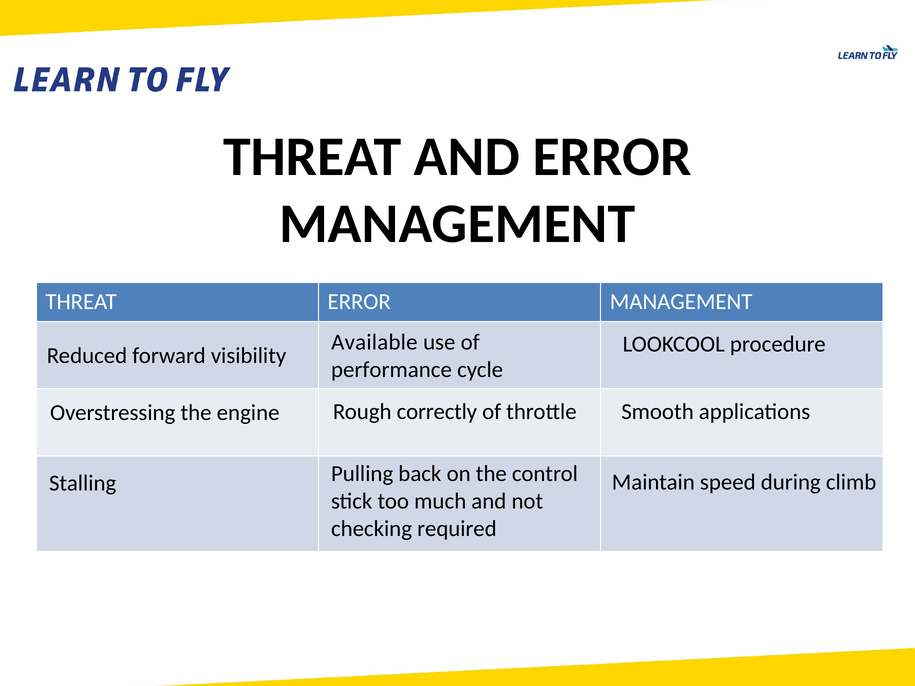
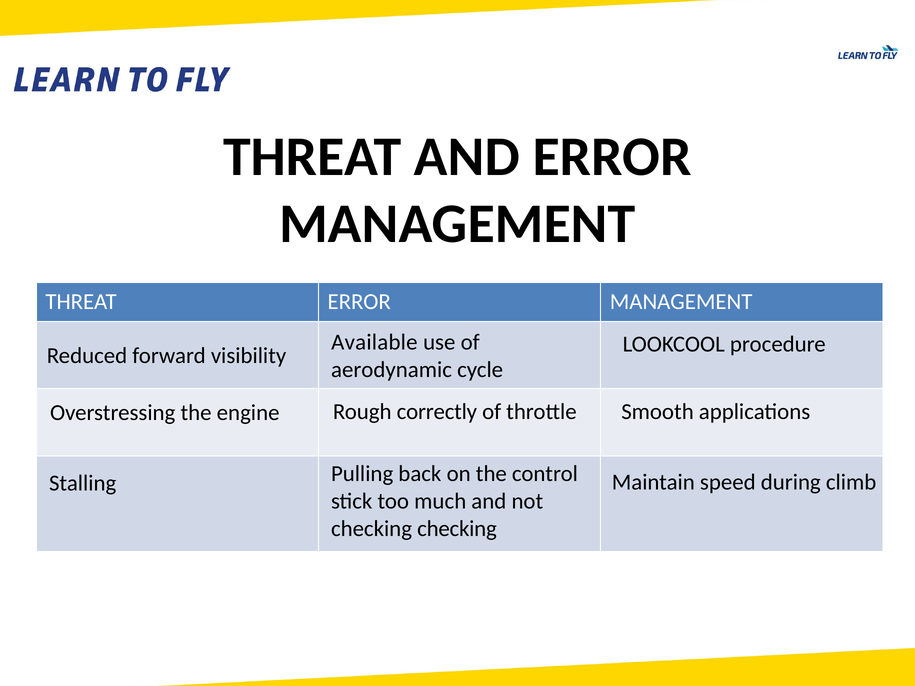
performance: performance -> aerodynamic (392, 370)
checking required: required -> checking (457, 529)
